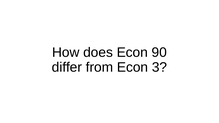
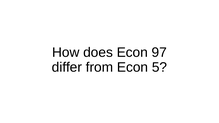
90: 90 -> 97 (159, 53)
3: 3 -> 5 (159, 67)
